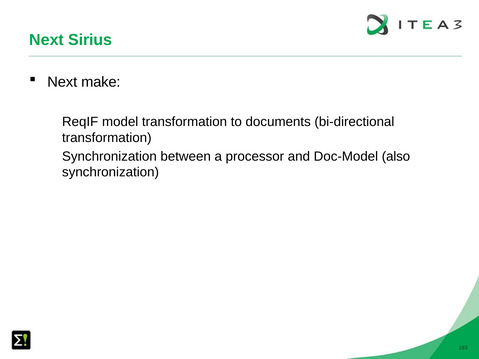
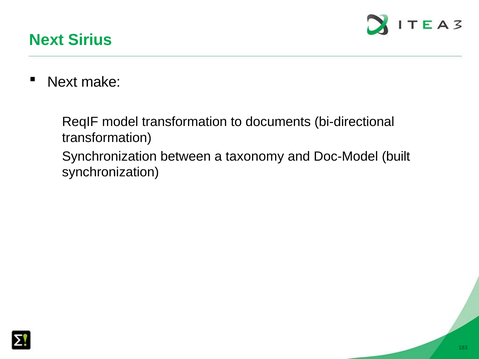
processor: processor -> taxonomy (255, 156)
also: also -> built (396, 156)
